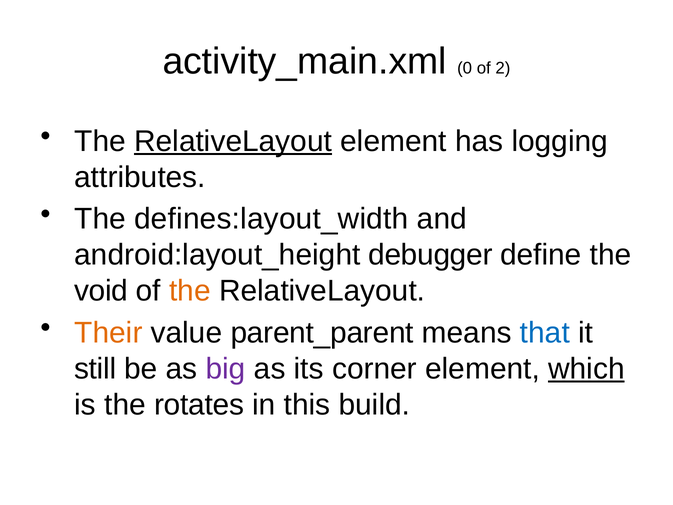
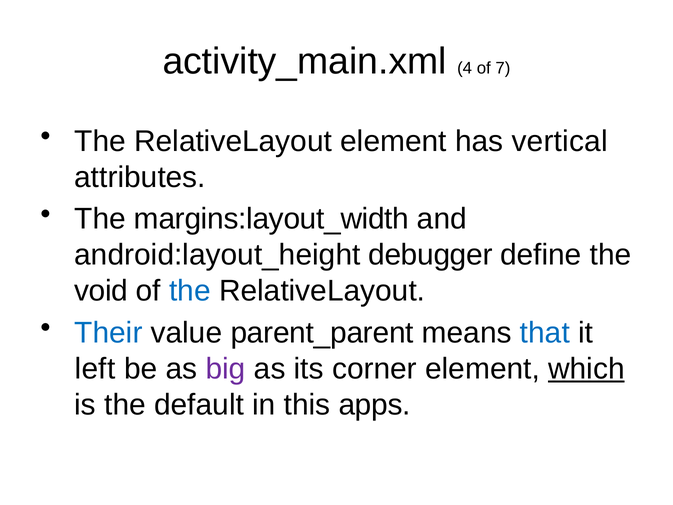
0: 0 -> 4 (465, 68)
2: 2 -> 7 (503, 68)
RelativeLayout underline: present -> none (233, 141)
logging: logging -> vertical (560, 141)
defines:layout_width: defines:layout_width -> margins:layout_width (272, 219)
the colour: orange -> blue (190, 291)
Their colour: orange -> blue (108, 333)
still: still -> left (95, 369)
rotates: rotates -> default (199, 404)
build: build -> apps (375, 404)
